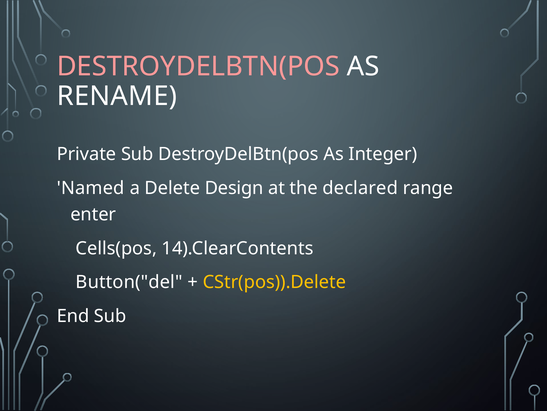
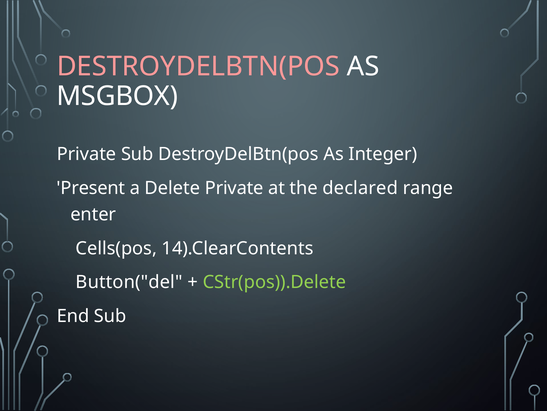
RENAME: RENAME -> MSGBOX (117, 96)
Named: Named -> Present (91, 188)
Delete Design: Design -> Private (234, 188)
CStr(pos)).Delete colour: yellow -> light green (274, 282)
